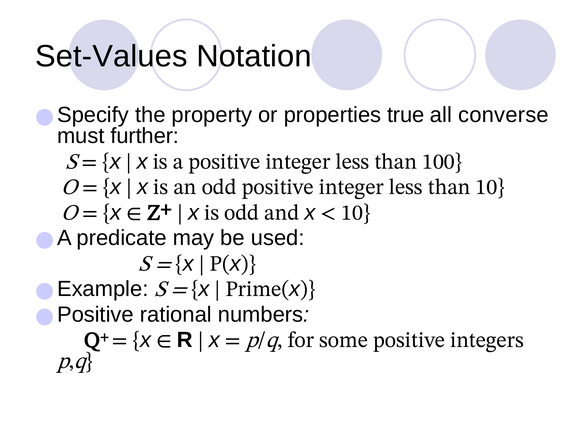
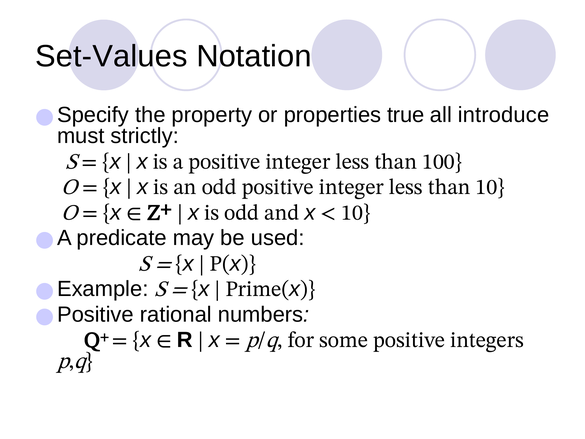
converse: converse -> introduce (504, 115)
further: further -> strictly (145, 136)
